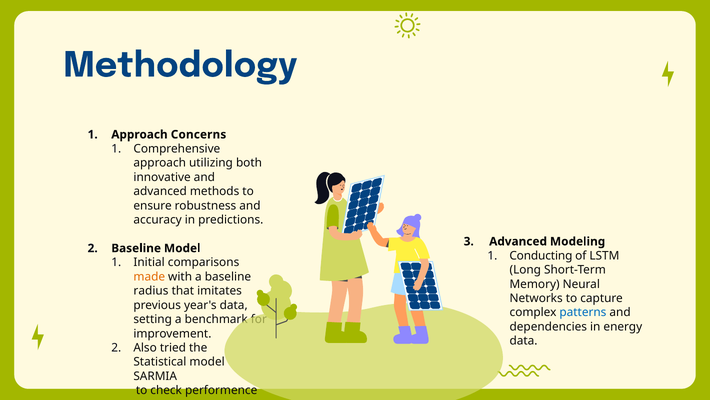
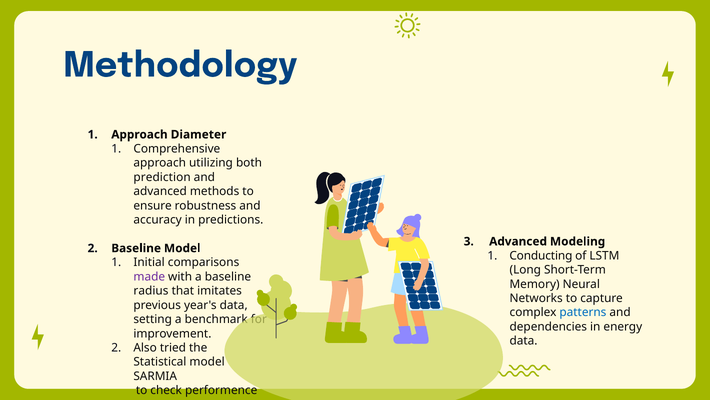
Concerns: Concerns -> Diameter (199, 134)
innovative: innovative -> prediction (162, 177)
made colour: orange -> purple (149, 276)
